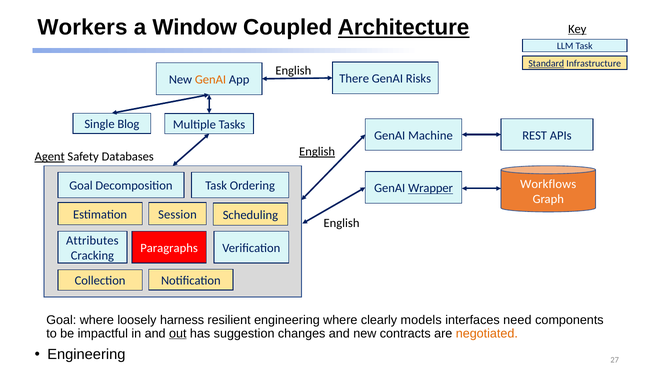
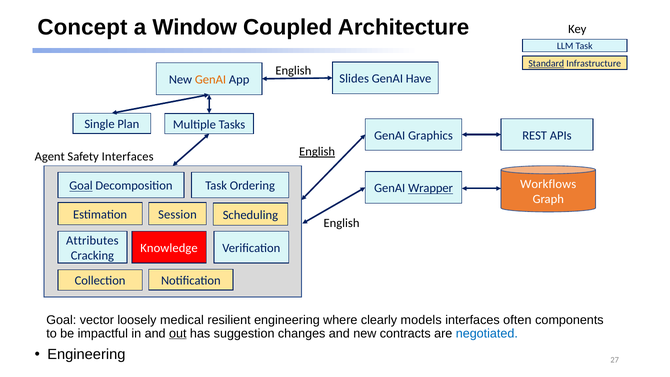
Workers: Workers -> Concept (82, 28)
Architecture underline: present -> none (404, 28)
Key underline: present -> none (577, 29)
There: There -> Slides (354, 79)
Risks: Risks -> Have (419, 79)
Blog: Blog -> Plan (128, 124)
Machine: Machine -> Graphics (430, 135)
Agent underline: present -> none (50, 156)
Safety Databases: Databases -> Interfaces (128, 156)
Goal underline: none -> present (81, 186)
Paragraphs: Paragraphs -> Knowledge (169, 248)
Goal where: where -> vector (97, 320)
harness: harness -> medical (182, 320)
need: need -> often (517, 320)
negotiated colour: orange -> blue (487, 333)
